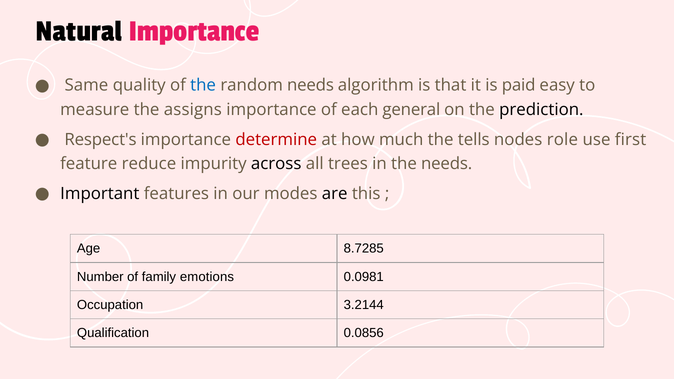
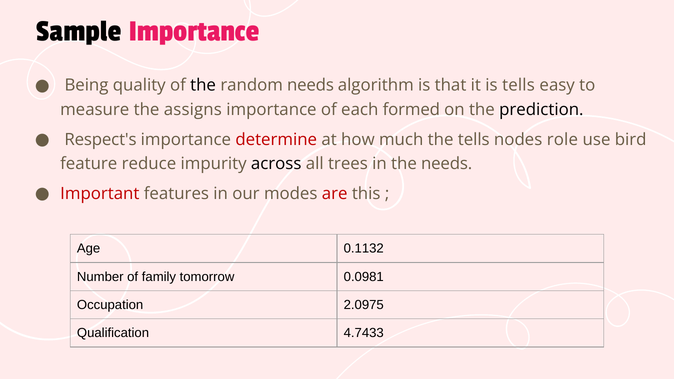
Natural: Natural -> Sample (79, 30)
Same: Same -> Being (86, 85)
the colour: blue -> black (203, 85)
is paid: paid -> tells (518, 85)
general: general -> formed (411, 110)
first: first -> bird (631, 140)
Important colour: black -> red (100, 194)
are colour: black -> red (335, 194)
8.7285: 8.7285 -> 0.1132 (364, 249)
emotions: emotions -> tomorrow (207, 277)
3.2144: 3.2144 -> 2.0975 (364, 305)
0.0856: 0.0856 -> 4.7433 (364, 333)
